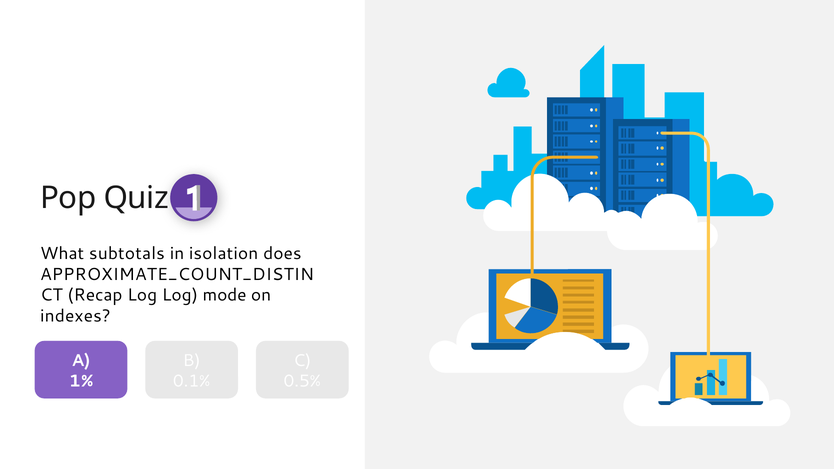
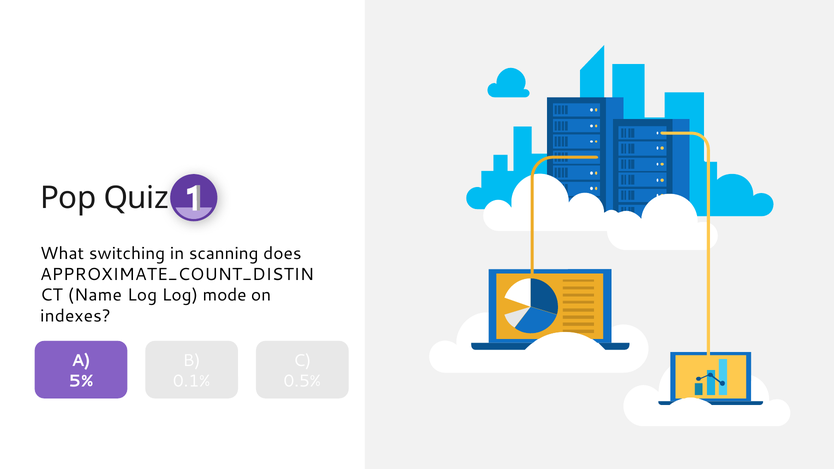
subtotals: subtotals -> switching (127, 253)
isolation: isolation -> scanning (224, 253)
Recap: Recap -> Name (95, 295)
1%: 1% -> 5% (81, 381)
